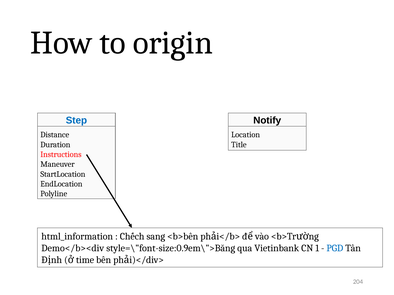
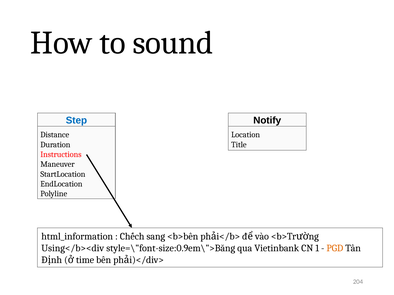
origin: origin -> sound (173, 43)
Demo</b><div: Demo</b><div -> Using</b><div (73, 249)
PGD colour: blue -> orange (335, 249)
